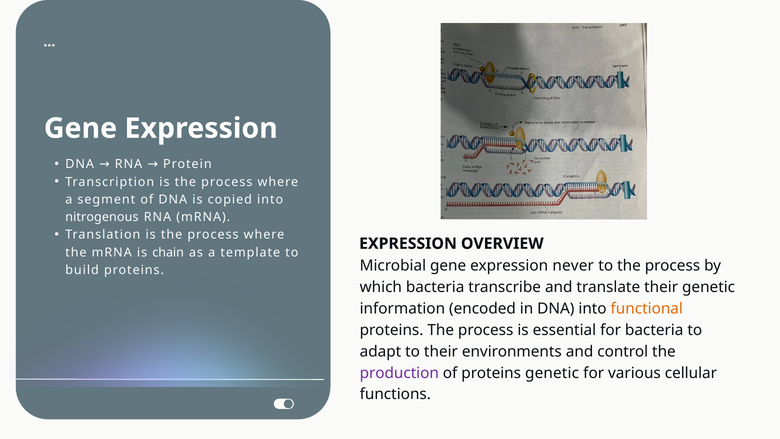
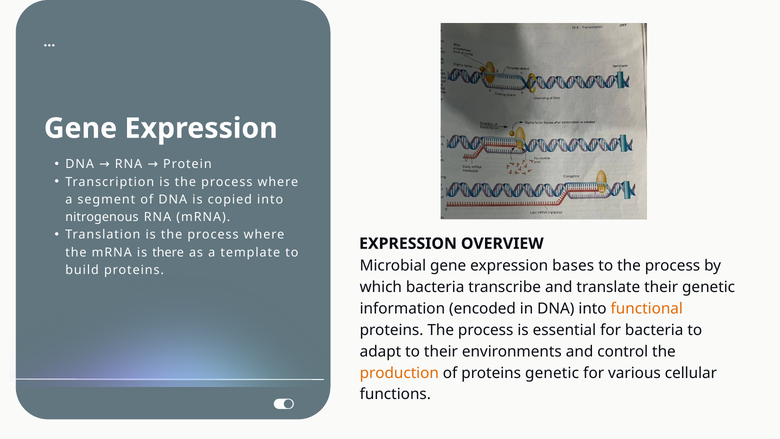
chain: chain -> there (168, 252)
never: never -> bases (573, 266)
production colour: purple -> orange (399, 373)
